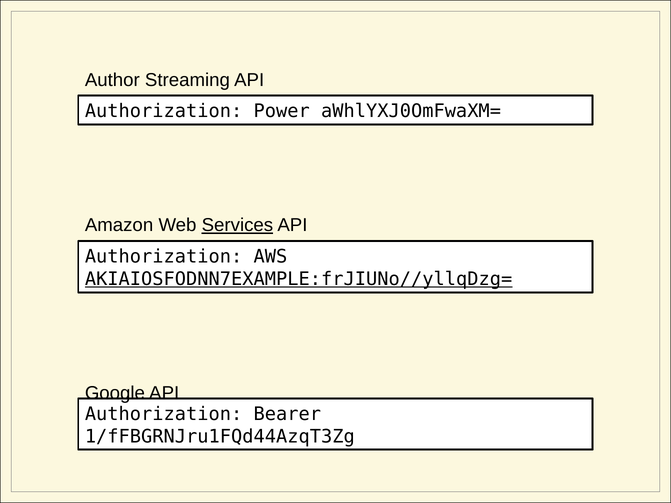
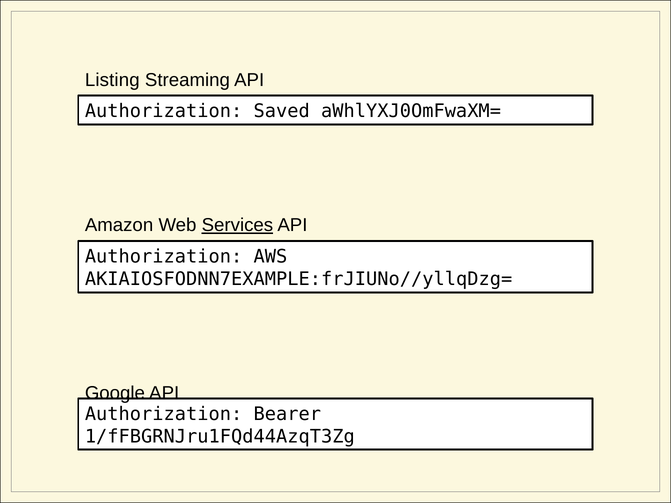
Author: Author -> Listing (112, 80)
Power: Power -> Saved (282, 111)
AKIAIOSFODNN7EXAMPLE:frJIUNo//yllqDzg= underline: present -> none (299, 279)
